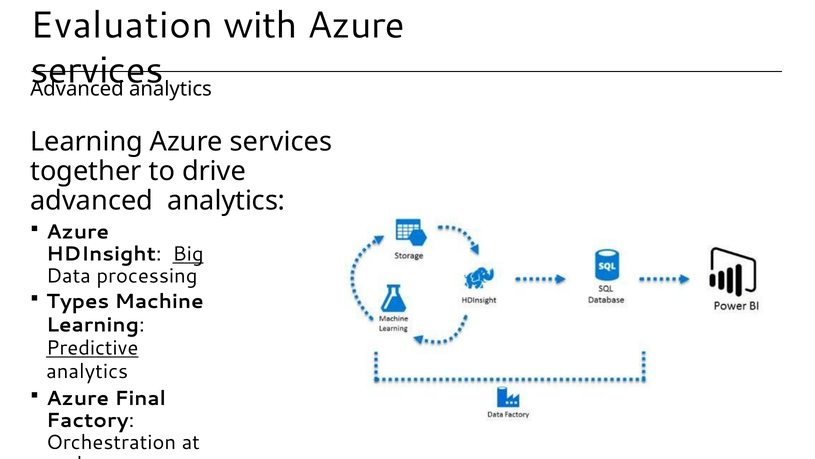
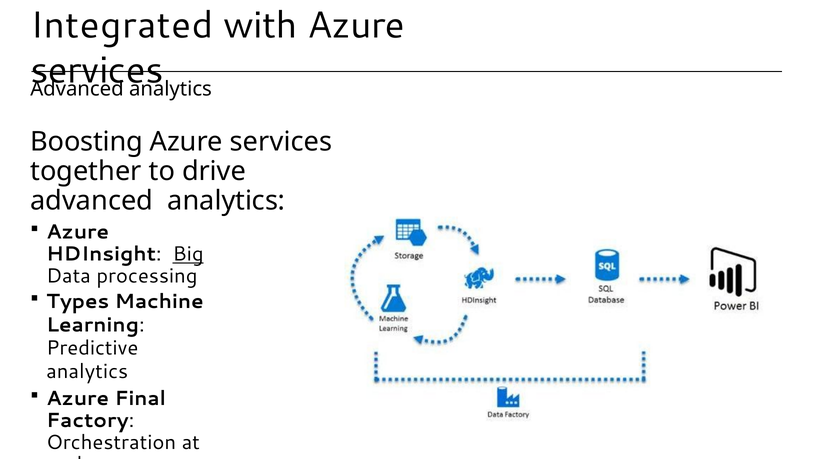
Evaluation: Evaluation -> Integrated (122, 26)
Learning: Learning -> Boosting (87, 142)
Predictive underline: present -> none (92, 348)
